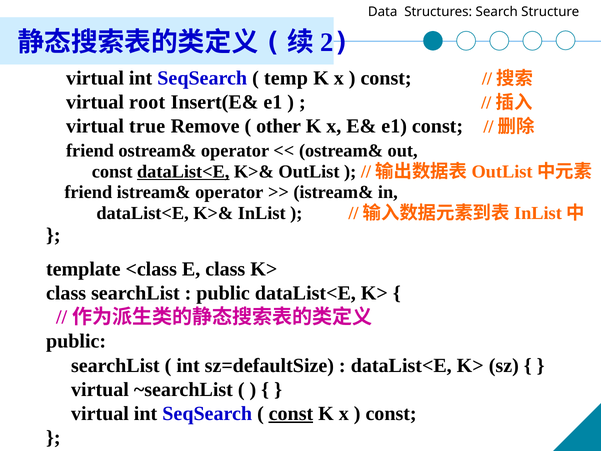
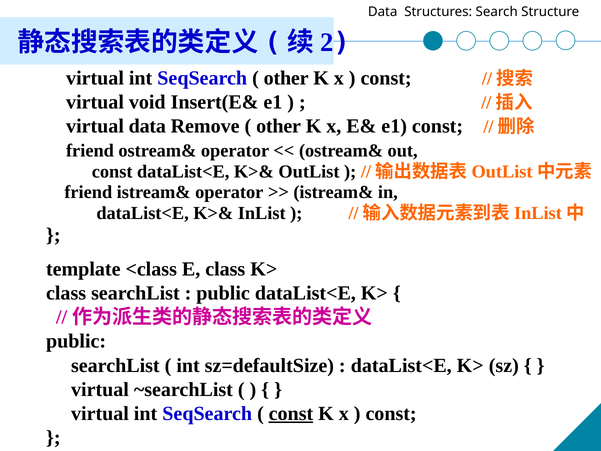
temp: temp -> other (286, 78)
root: root -> void (147, 102)
virtual true: true -> data (147, 126)
dataList<E underline: present -> none (183, 171)
